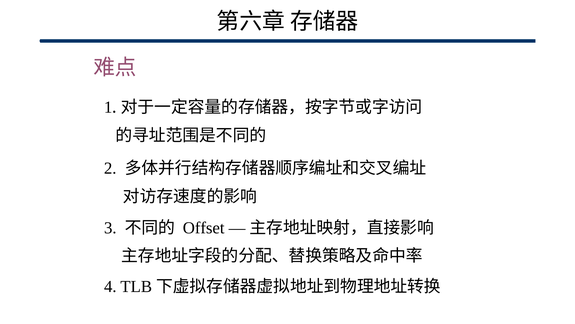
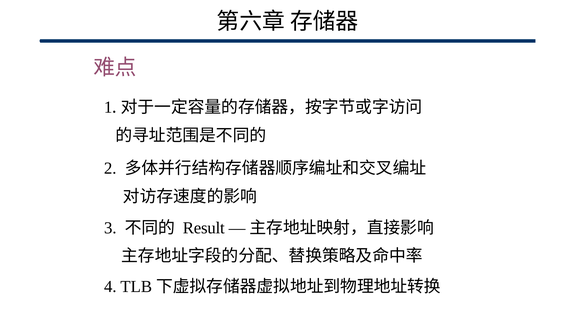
Offset: Offset -> Result (204, 227)
